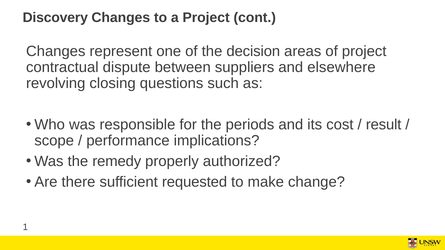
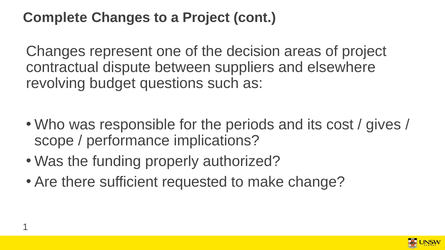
Discovery: Discovery -> Complete (55, 18)
closing: closing -> budget (113, 83)
result: result -> gives (383, 125)
remedy: remedy -> funding (117, 161)
